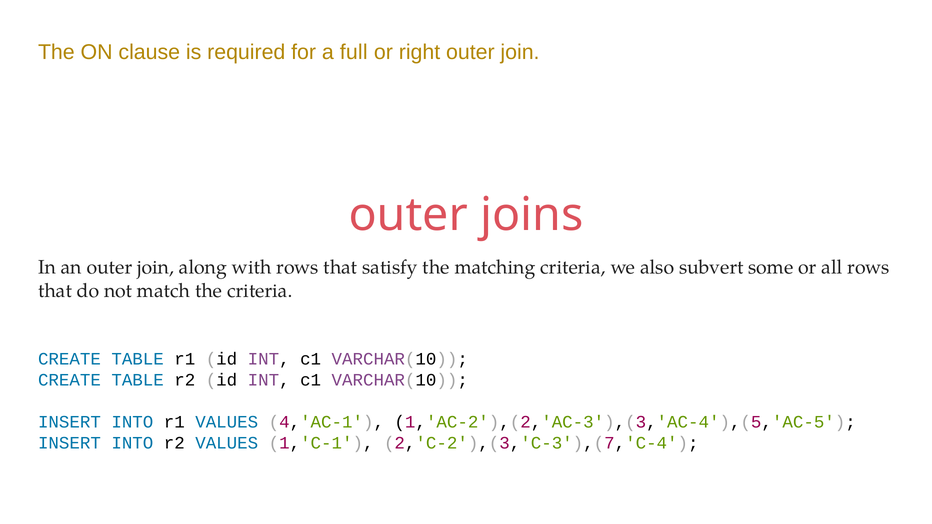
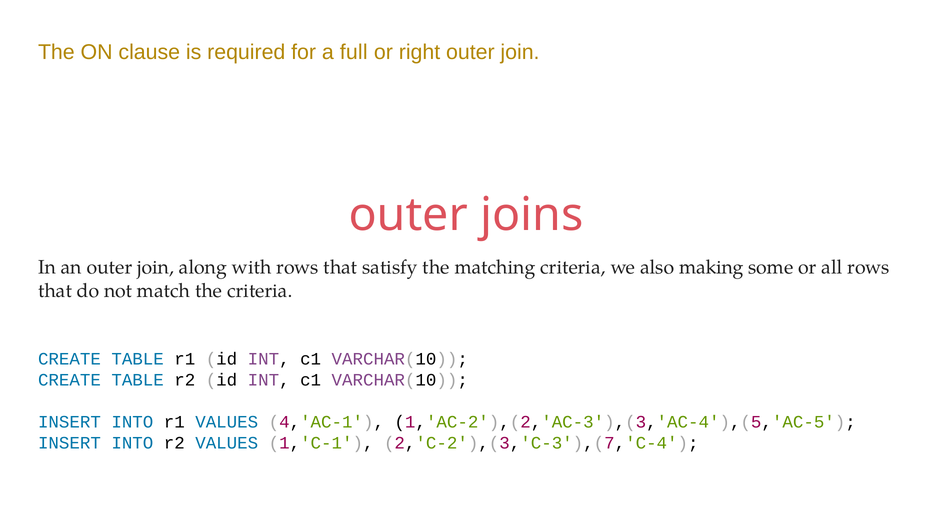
subvert: subvert -> making (711, 267)
